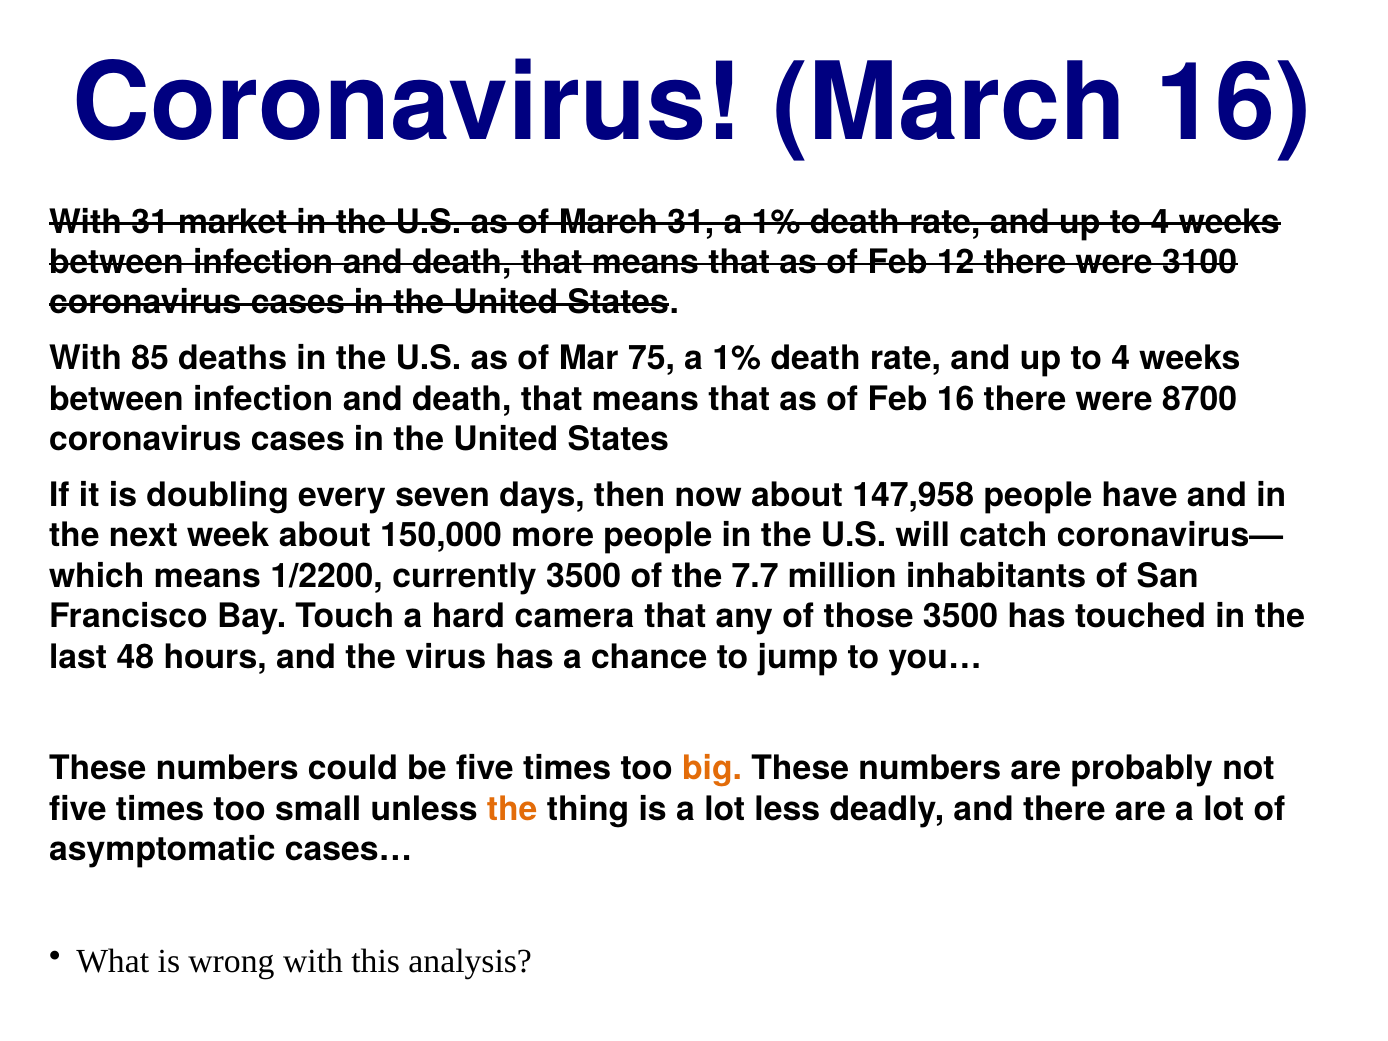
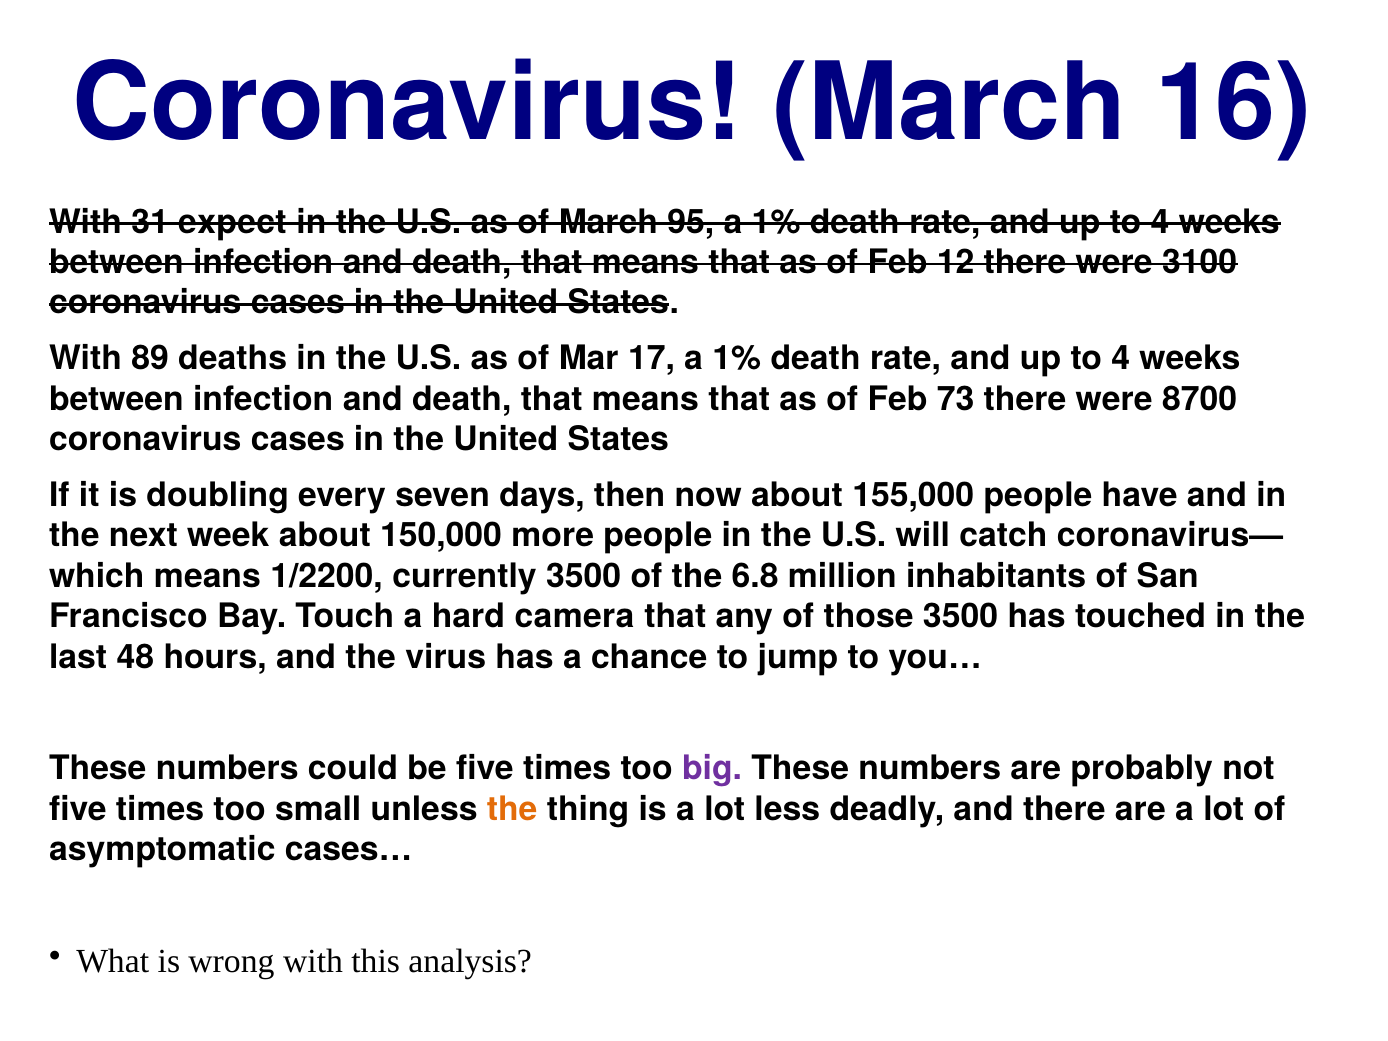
market: market -> expect (232, 222)
March 31: 31 -> 95 (691, 222)
85: 85 -> 89 (150, 359)
75: 75 -> 17 (651, 359)
Feb 16: 16 -> 73 (956, 399)
147,958: 147,958 -> 155,000 (913, 495)
7.7: 7.7 -> 6.8 (755, 576)
big colour: orange -> purple (712, 769)
